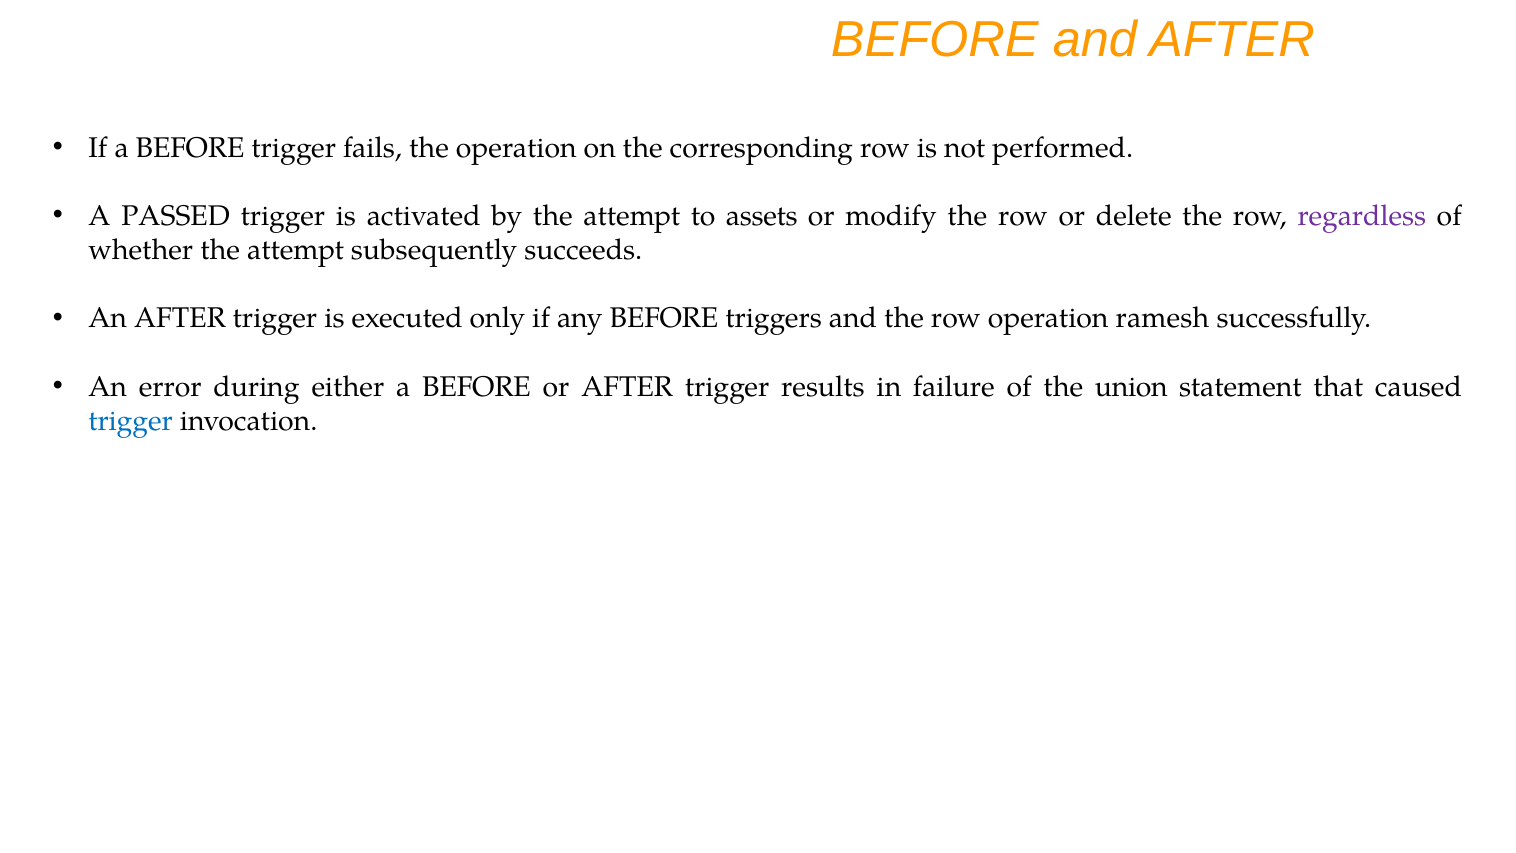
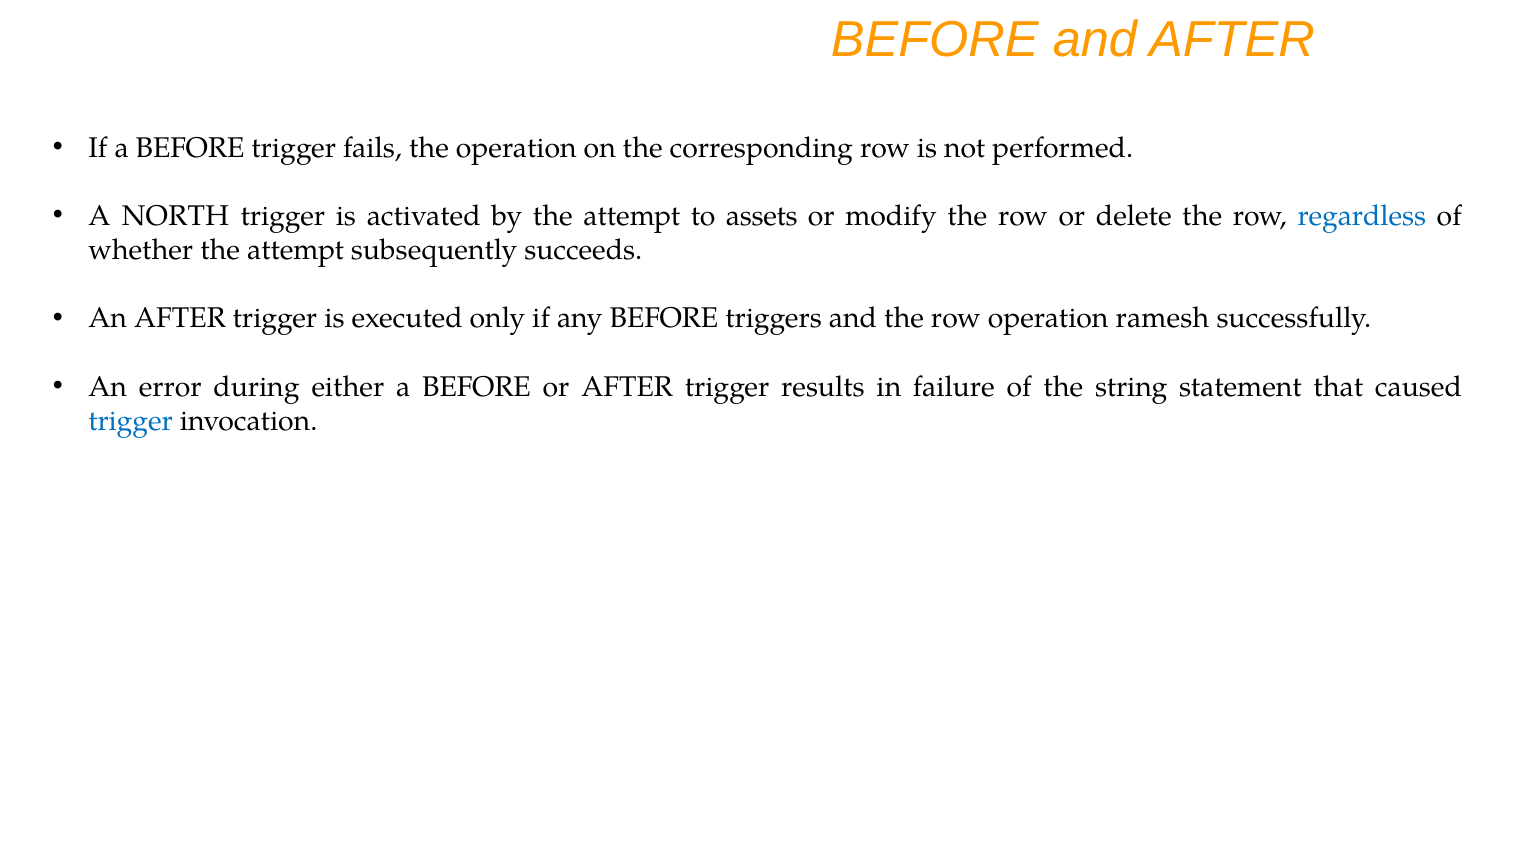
PASSED: PASSED -> NORTH (175, 216)
regardless colour: purple -> blue (1362, 216)
union: union -> string (1131, 387)
